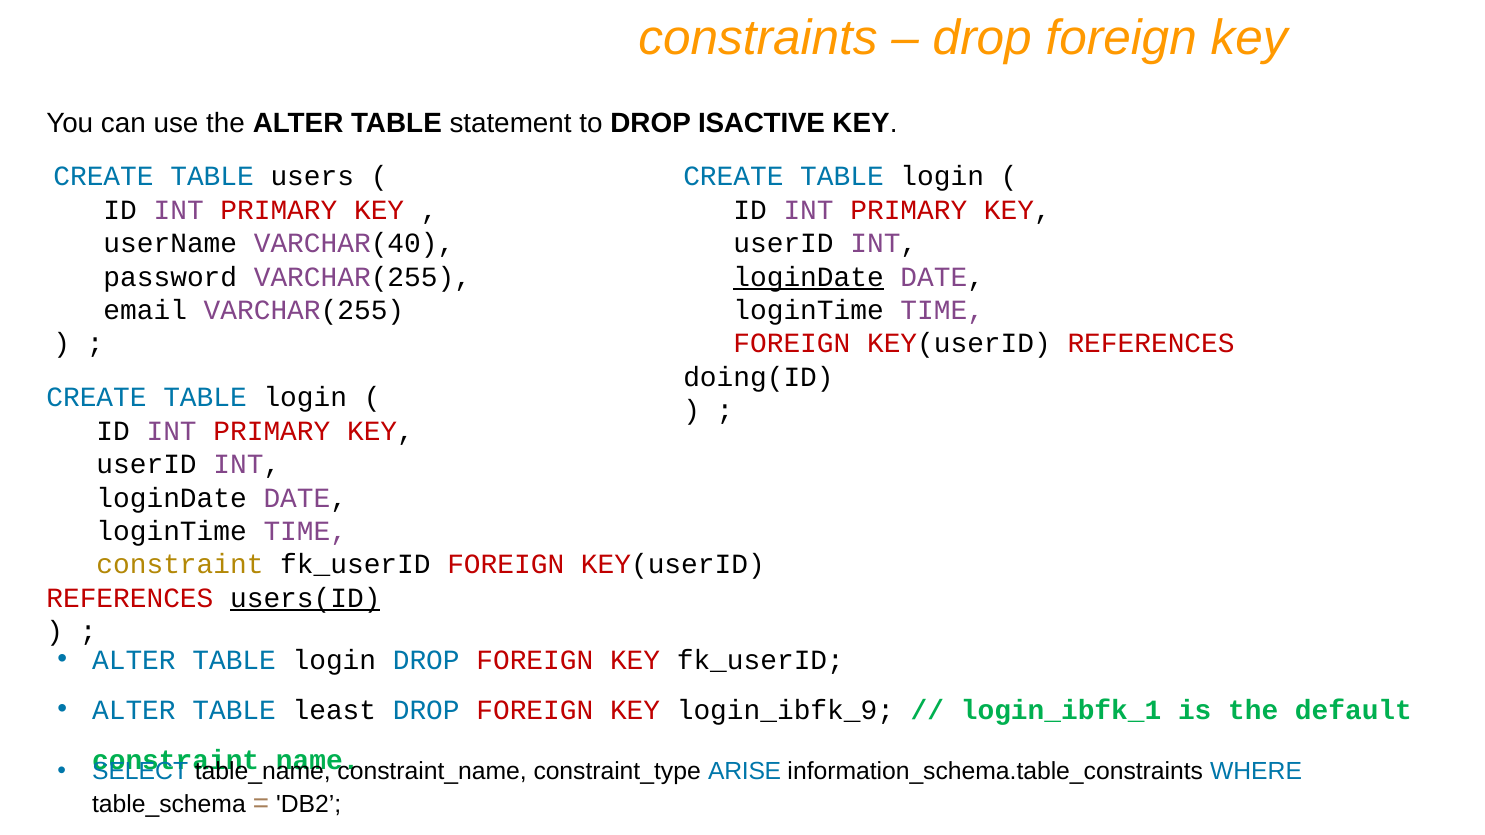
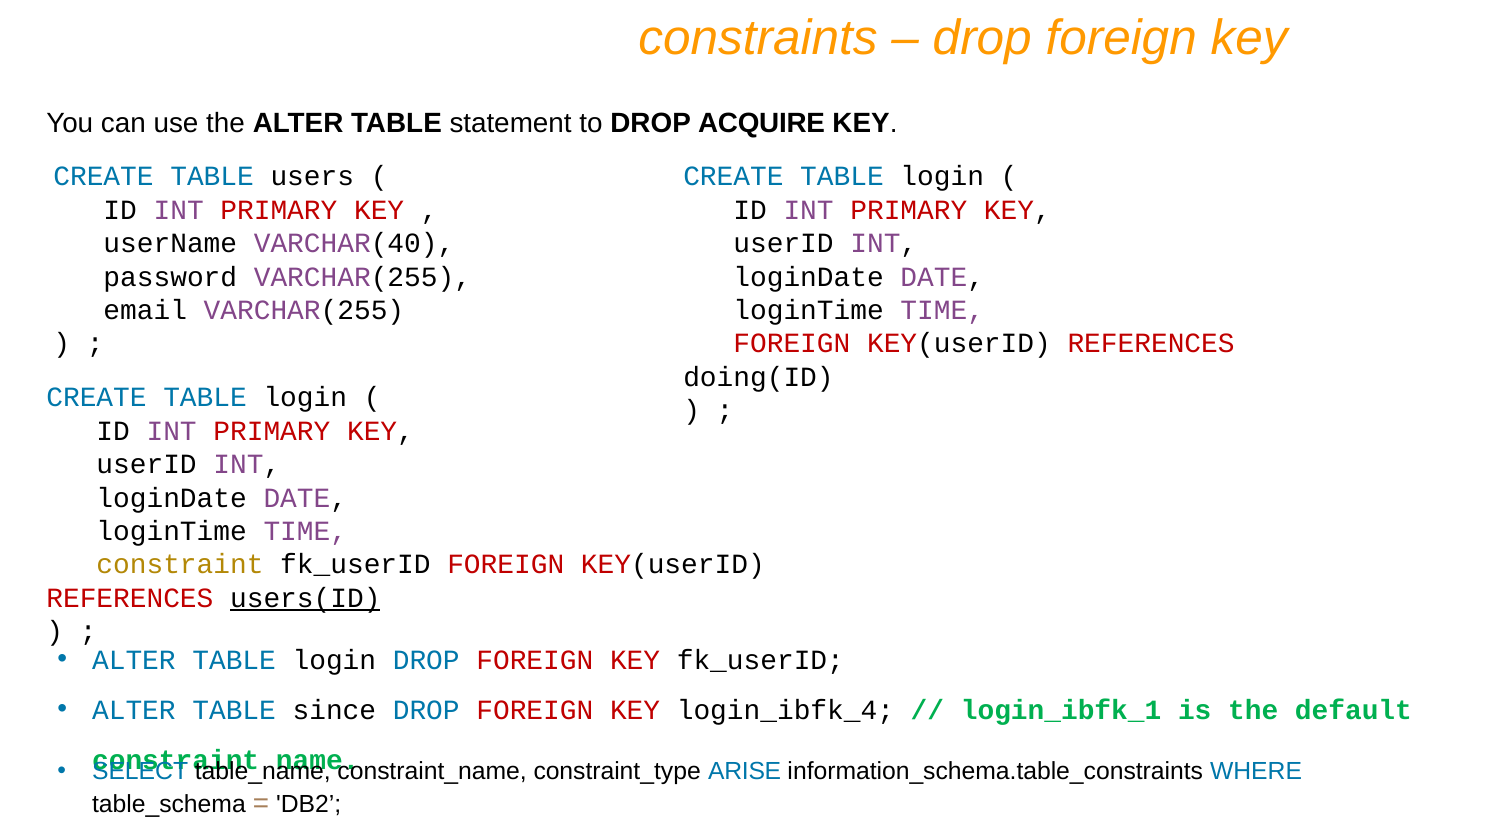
ISACTIVE: ISACTIVE -> ACQUIRE (762, 124)
loginDate underline: present -> none (809, 277)
least: least -> since (334, 710)
login_ibfk_9: login_ibfk_9 -> login_ibfk_4 (785, 710)
